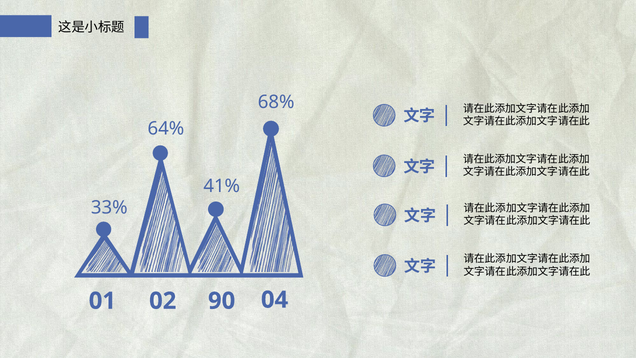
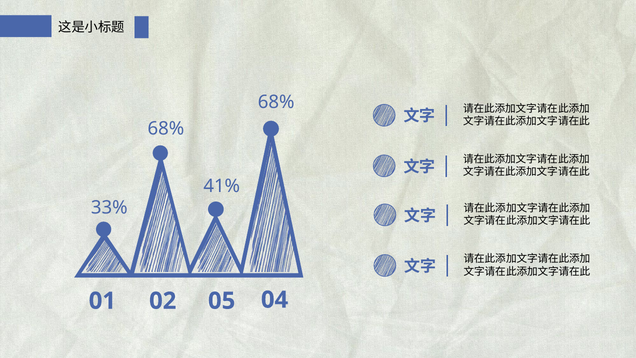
64%: 64% -> 68% (166, 128)
90: 90 -> 05 (222, 301)
